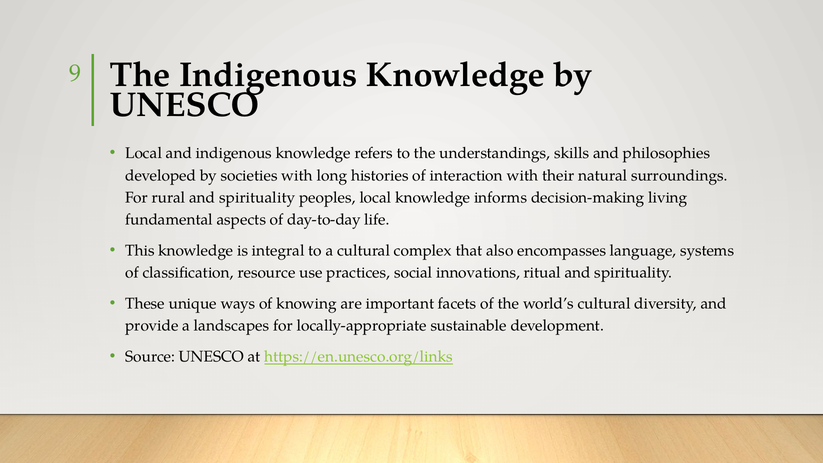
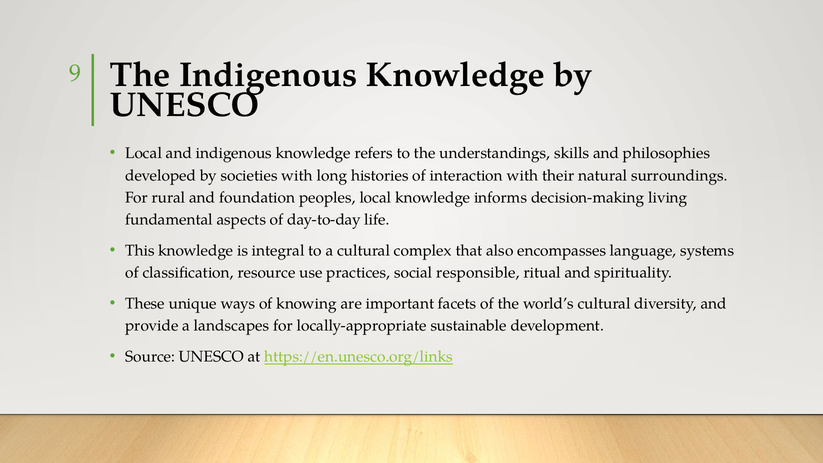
rural and spirituality: spirituality -> foundation (257, 198)
innovations: innovations -> responsible (478, 273)
